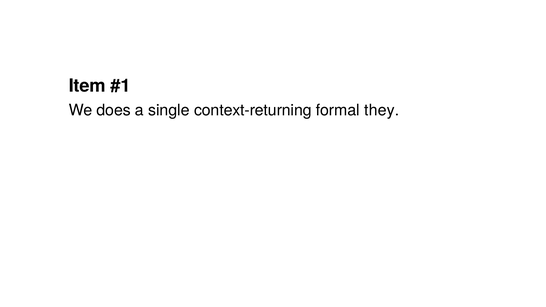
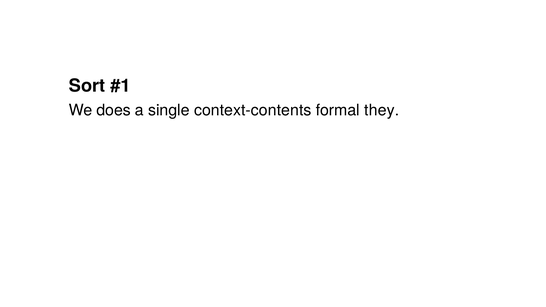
Item: Item -> Sort (87, 86)
context-returning: context-returning -> context-contents (253, 110)
